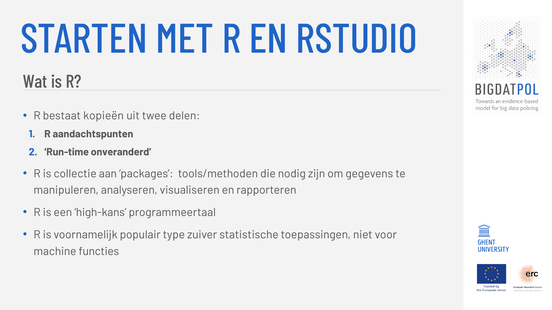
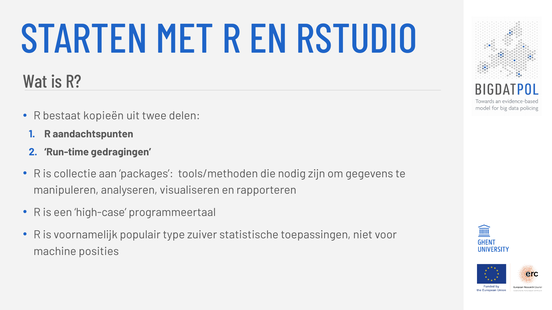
onveranderd: onveranderd -> gedragingen (121, 152)
high-kans: high-kans -> high-case (100, 213)
functies: functies -> posities (99, 252)
